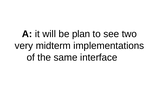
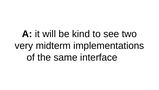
plan: plan -> kind (81, 34)
